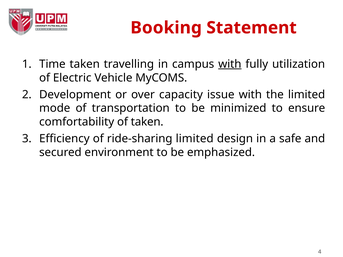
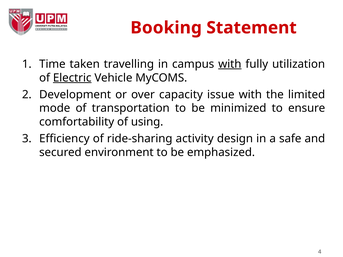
Electric underline: none -> present (72, 78)
of taken: taken -> using (147, 122)
ride-sharing limited: limited -> activity (195, 139)
